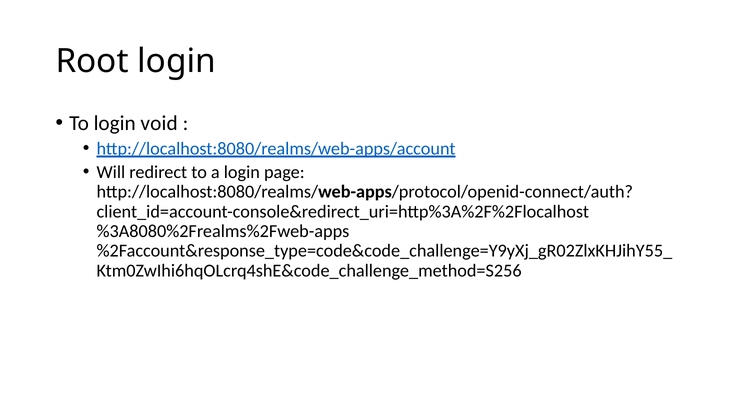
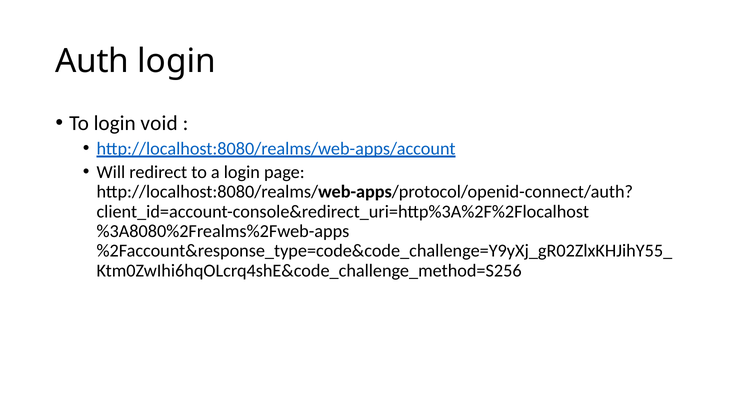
Root: Root -> Auth (92, 61)
